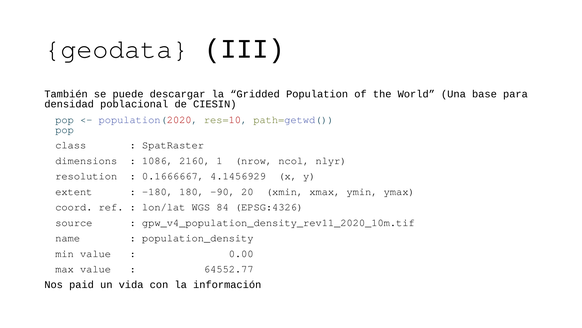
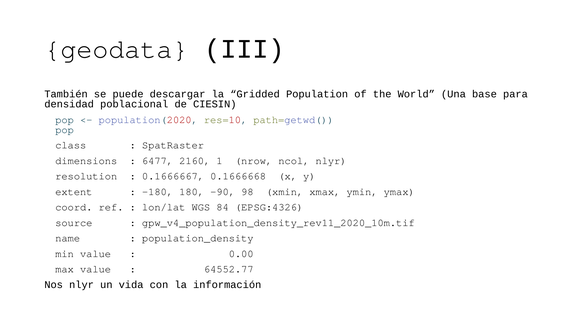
1086: 1086 -> 6477 (157, 160)
4.1456929: 4.1456929 -> 0.1666668 (238, 176)
20: 20 -> 98 (247, 191)
Nos paid: paid -> nlyr (82, 284)
